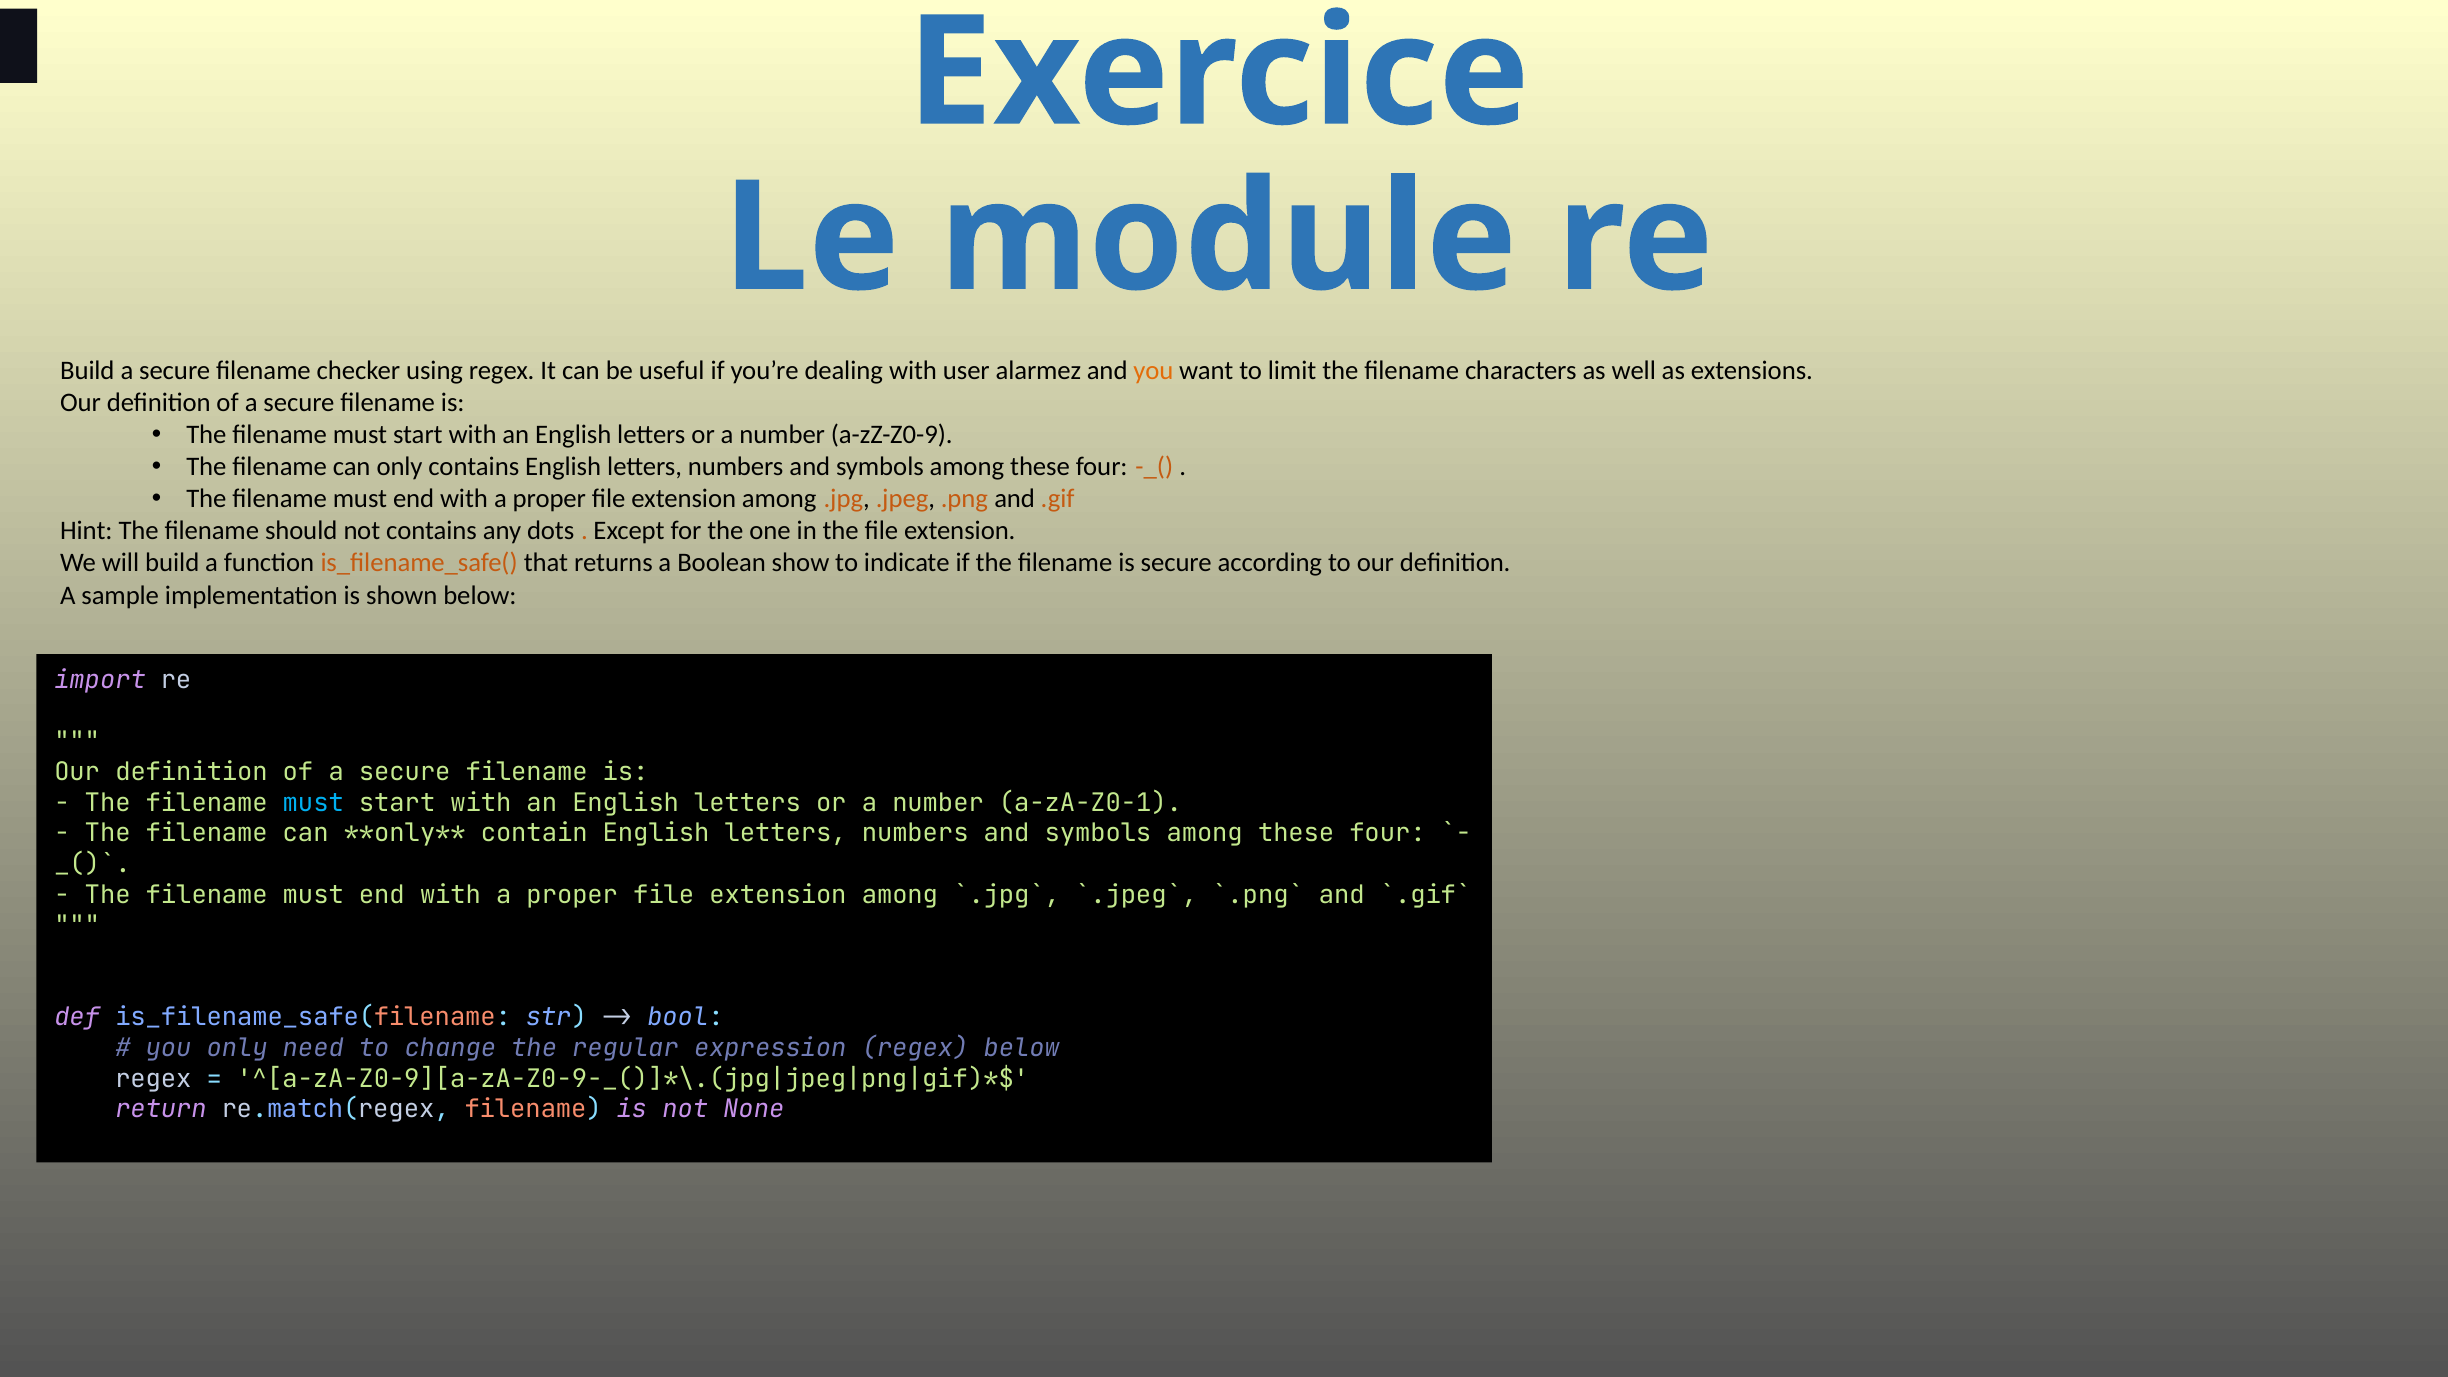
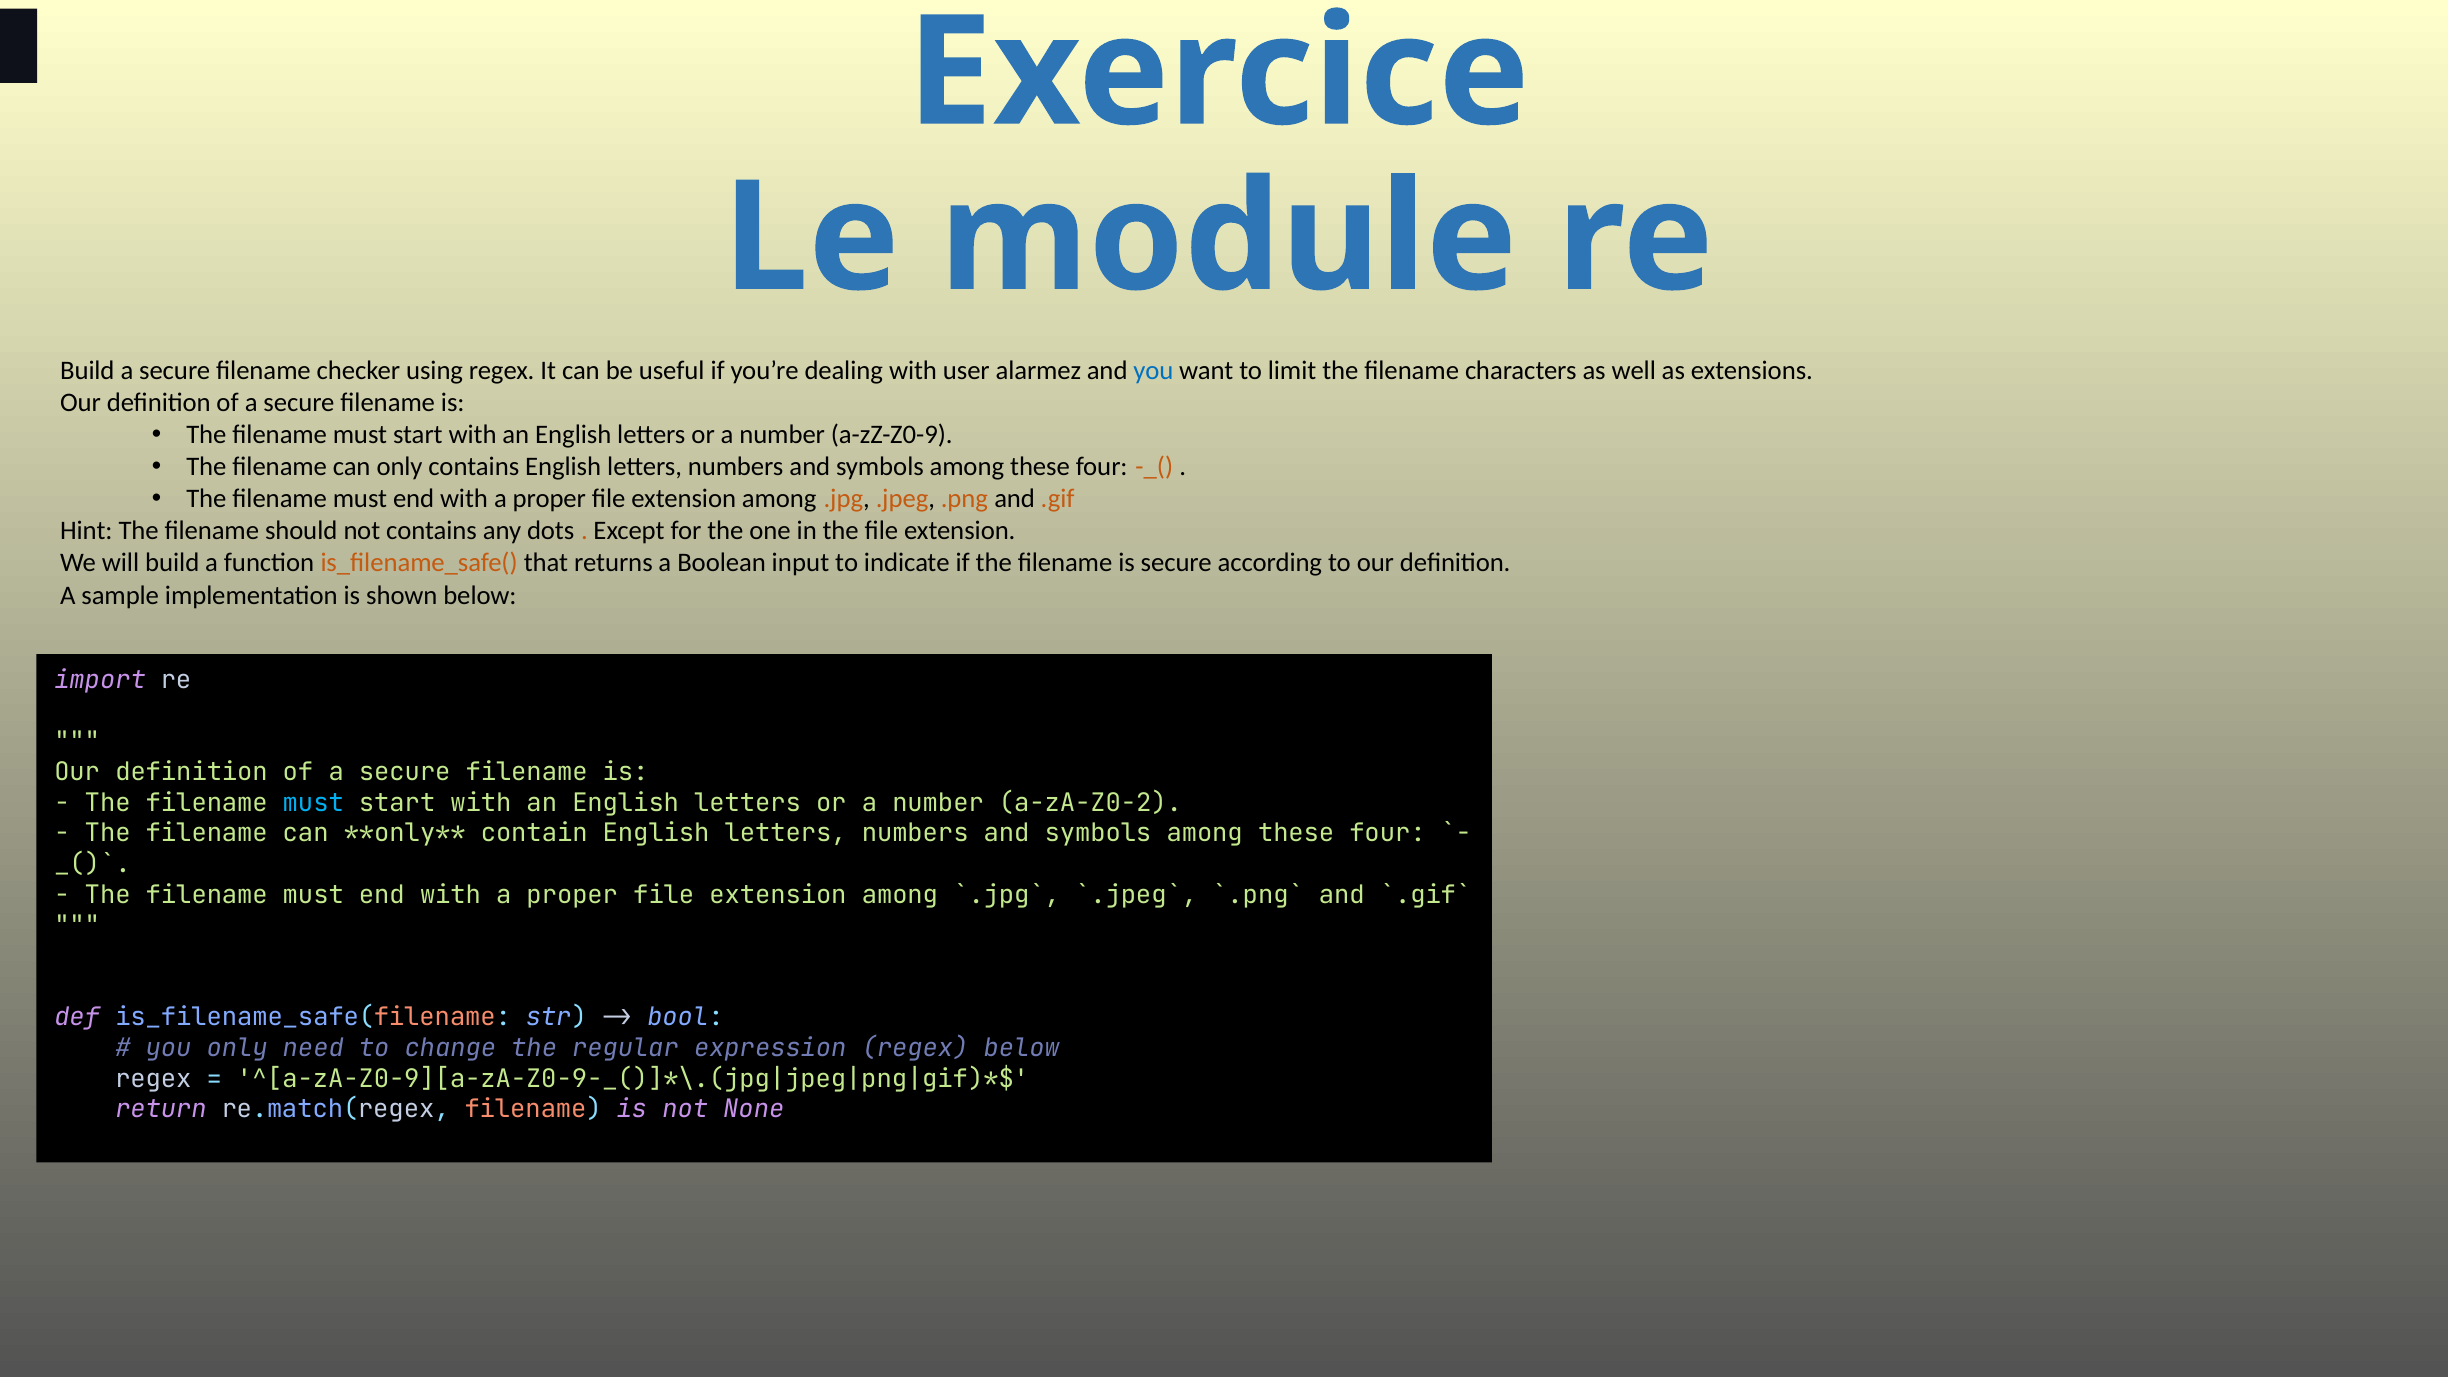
you colour: orange -> blue (1153, 371)
show: show -> input (800, 563)
a-zA-Z0-1: a-zA-Z0-1 -> a-zA-Z0-2 (1090, 803)
